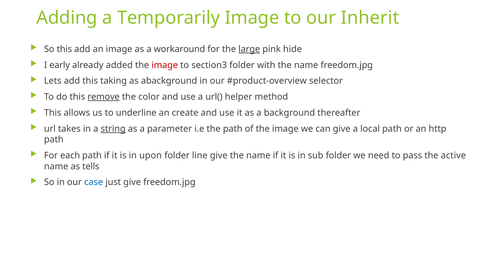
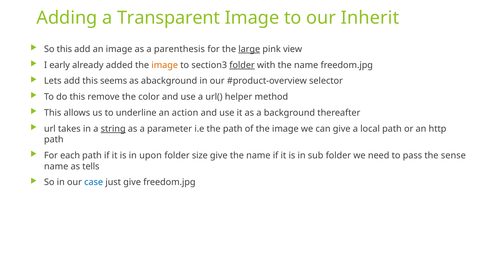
Temporarily: Temporarily -> Transparent (169, 18)
workaround: workaround -> parenthesis (179, 49)
hide: hide -> view (293, 49)
image colour: red -> orange (165, 65)
folder underline: none -> present (242, 65)
taking: taking -> seems (114, 81)
remove underline: present -> none (104, 97)
create: create -> action (185, 113)
line: line -> size (200, 155)
active: active -> sense (453, 155)
